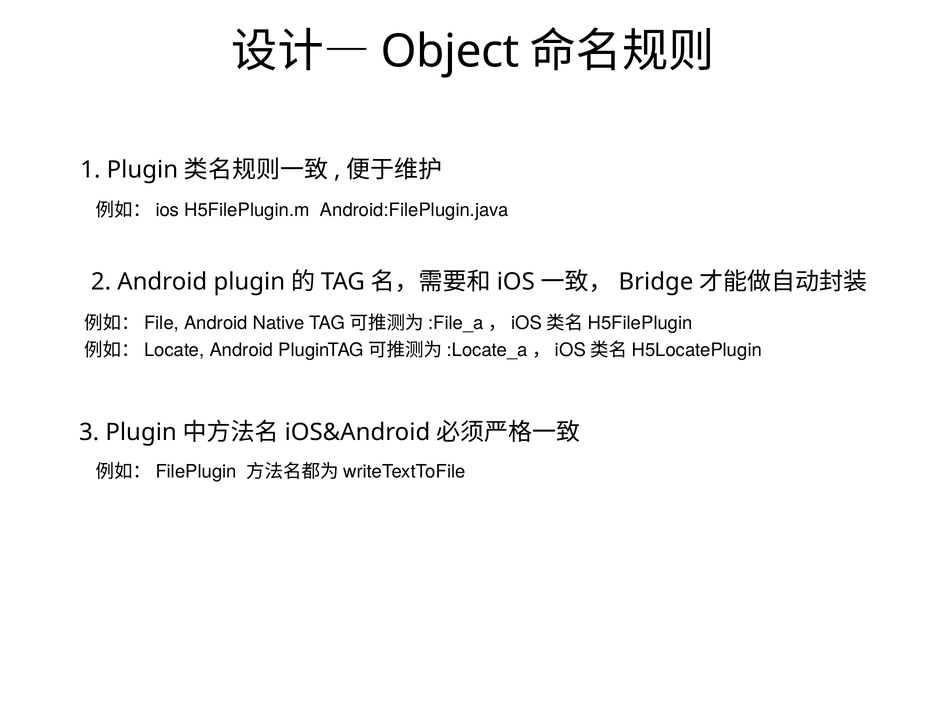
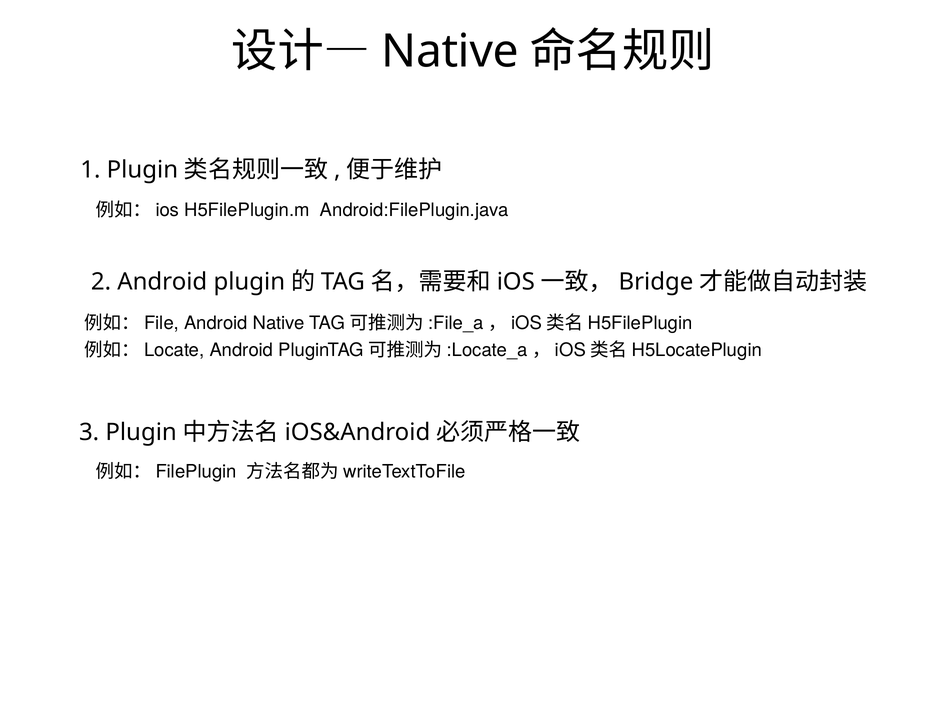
Object: Object -> Native (450, 52)
